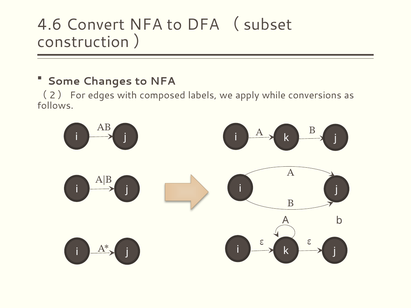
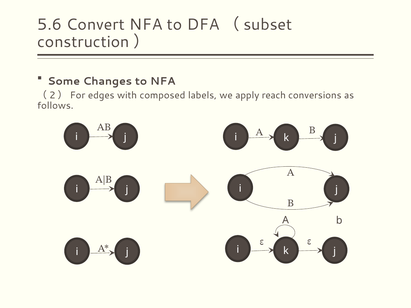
4.6: 4.6 -> 5.6 (50, 25)
while: while -> reach (274, 95)
